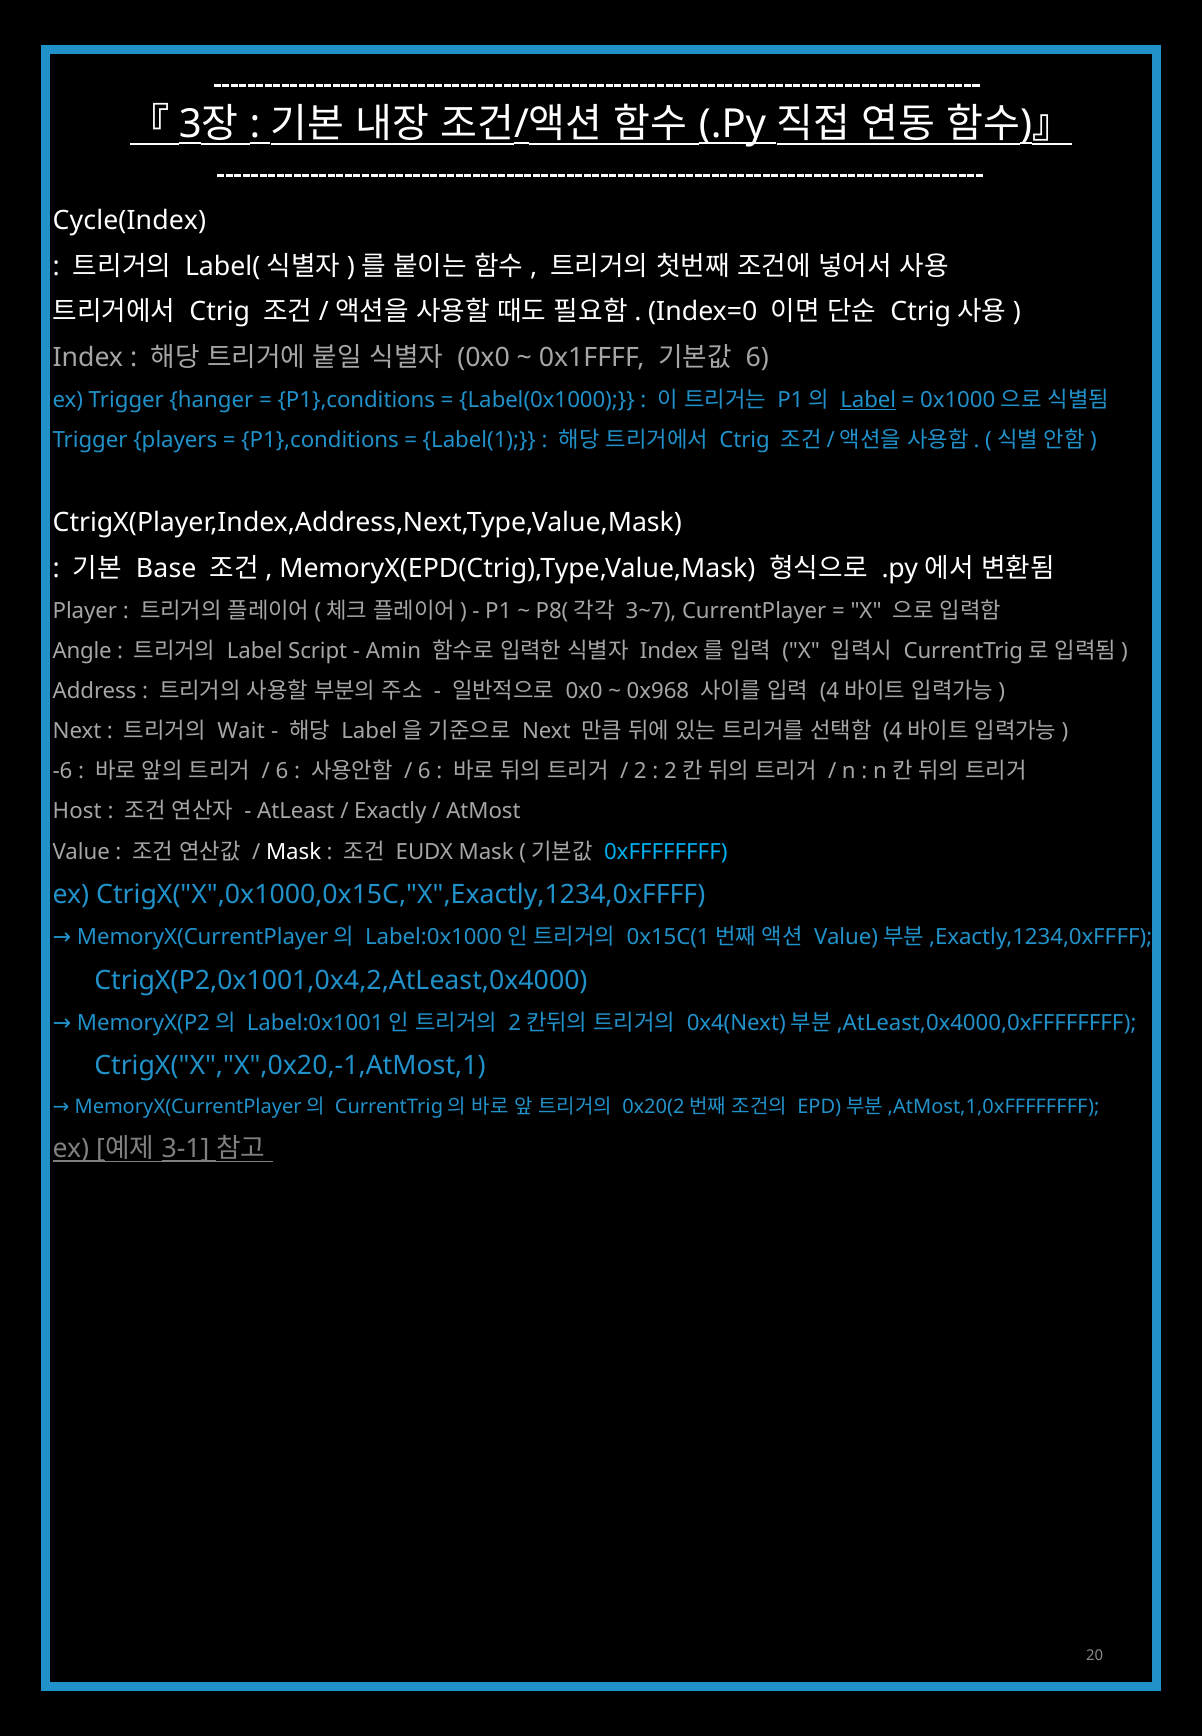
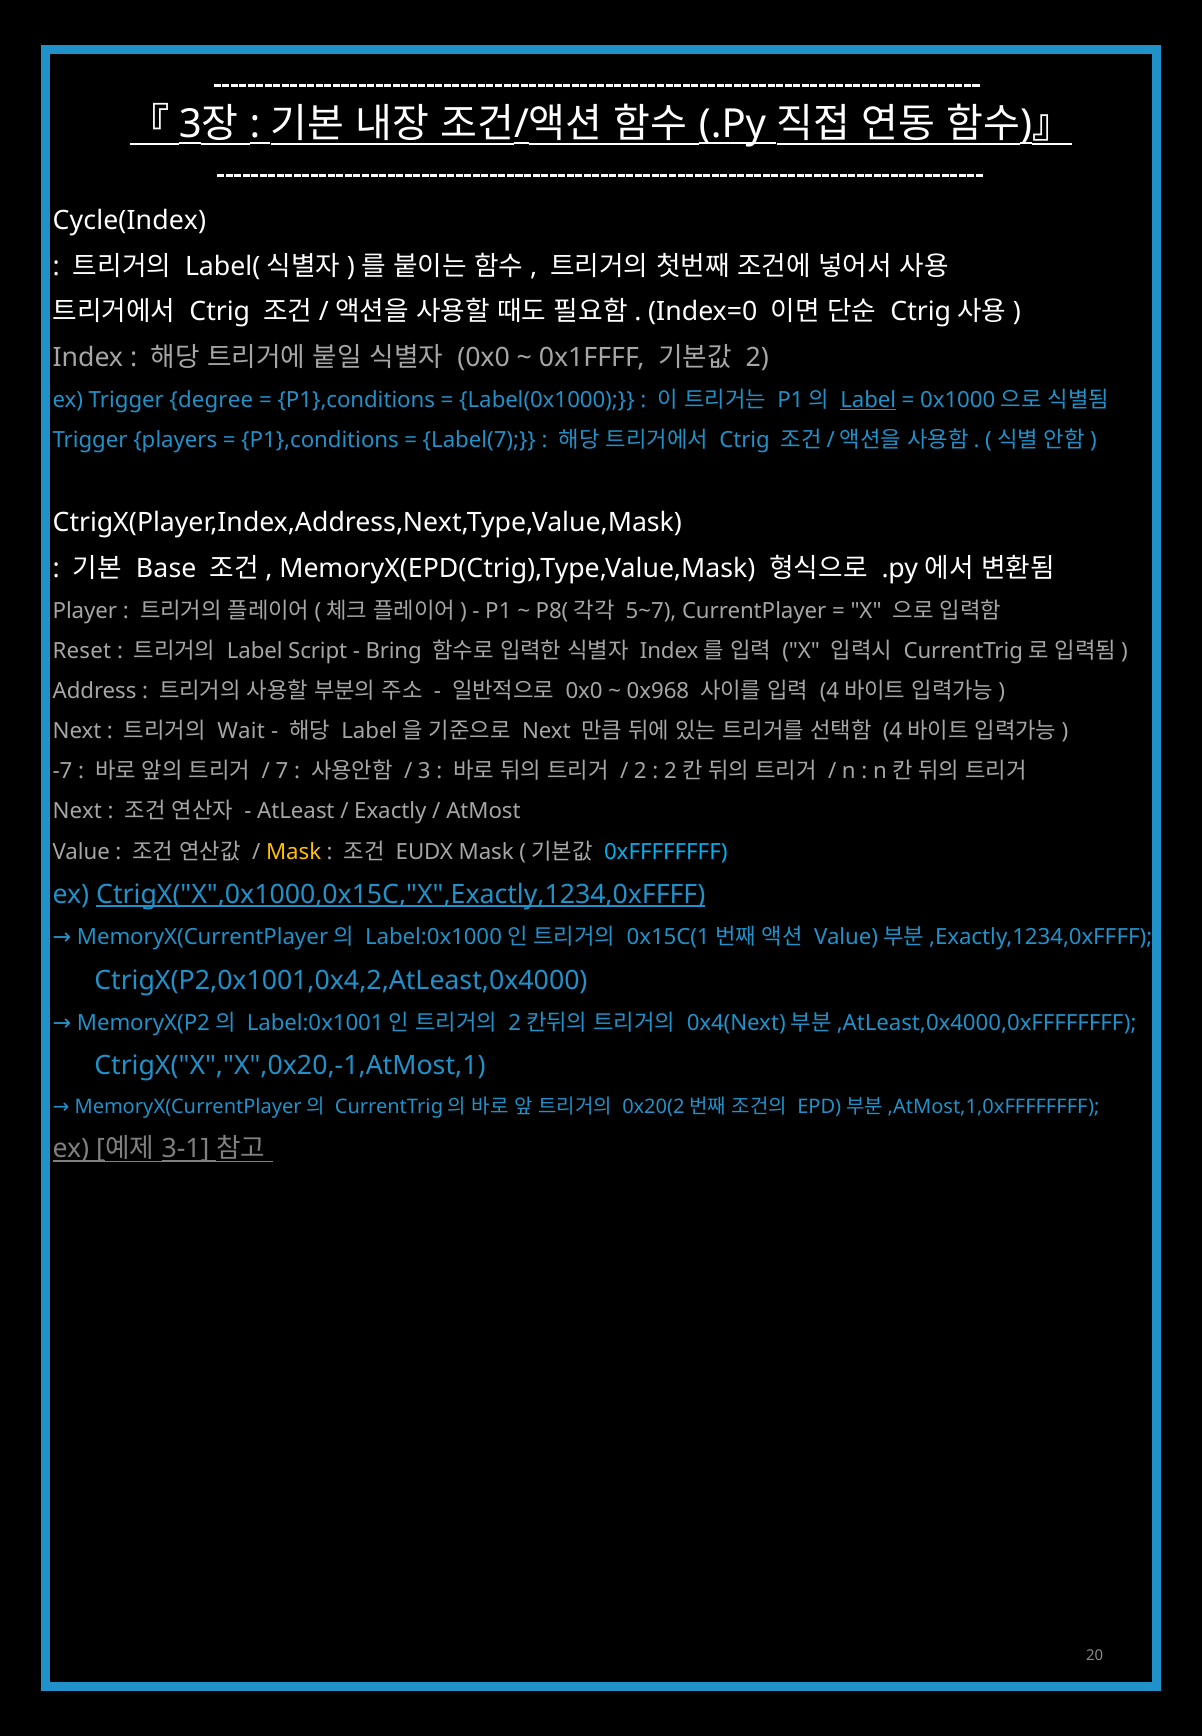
6: 6 -> 2 (757, 357)
hanger: hanger -> degree (211, 400)
Label(1: Label(1 -> Label(7 (479, 440)
3~7: 3~7 -> 5~7 (651, 611)
Angle: Angle -> Reset (82, 651)
Amin: Amin -> Bring (394, 651)
-6: -6 -> -7 (63, 772)
6: 6 -> 7 (282, 772)
6: 6 -> 3 (424, 772)
Host: Host -> Next (77, 812)
Mask colour: white -> yellow (294, 852)
CtrigX("X",0x1000,0x15C,"X",Exactly,1234,0xFFFF underline: none -> present (401, 895)
